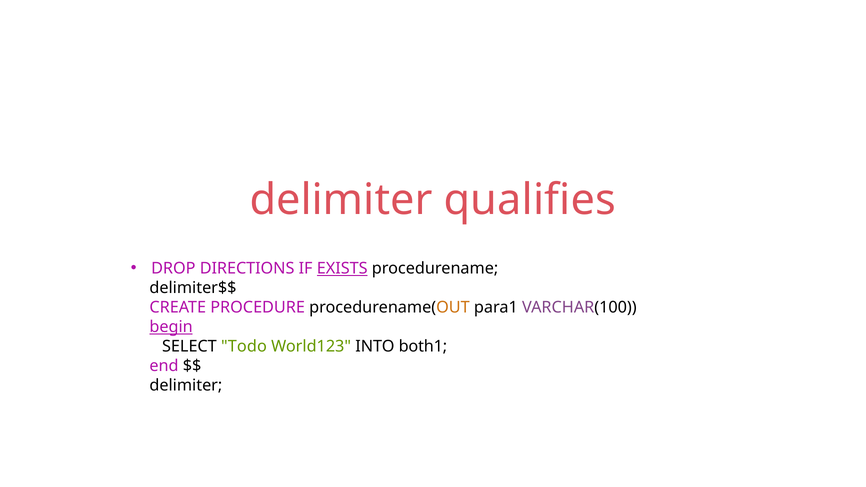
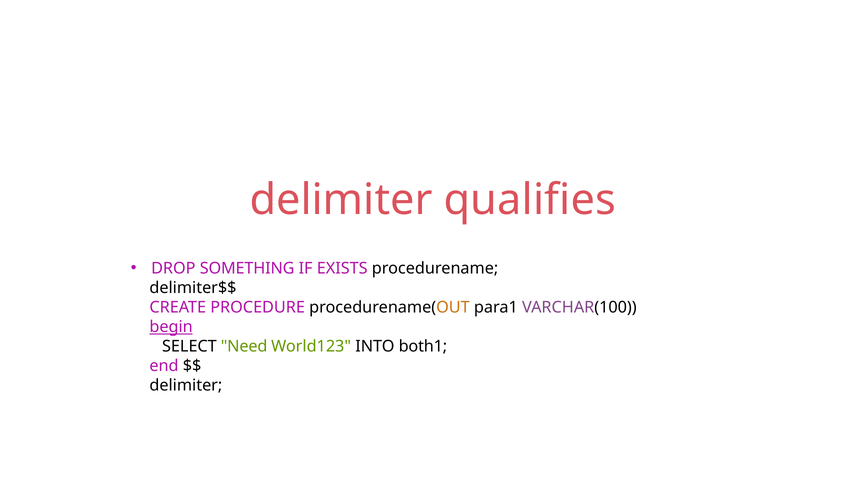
DIRECTIONS: DIRECTIONS -> SOMETHING (247, 268)
EXISTS underline: present -> none (342, 268)
Todo: Todo -> Need (244, 346)
